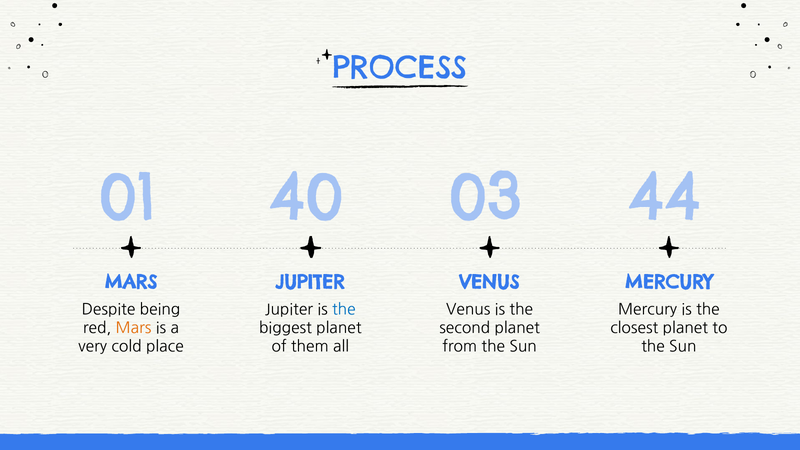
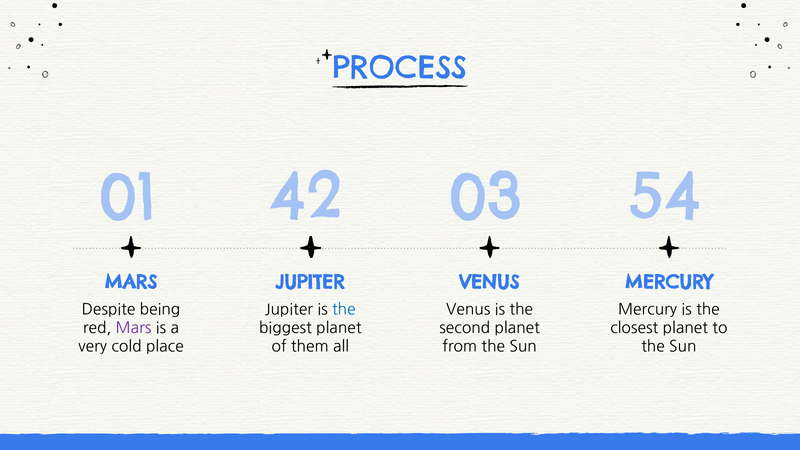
40: 40 -> 42 (306, 198)
44: 44 -> 54 (665, 198)
Mars colour: orange -> purple (133, 328)
